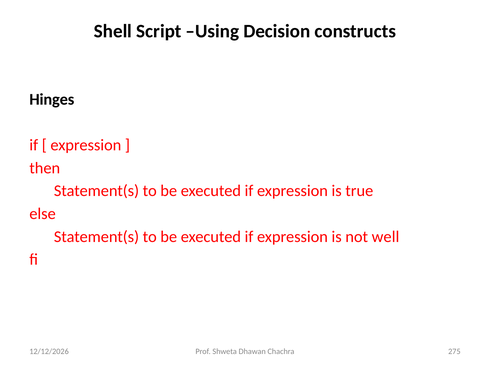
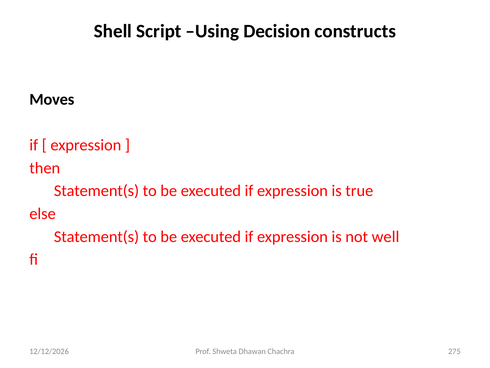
Hinges: Hinges -> Moves (52, 99)
